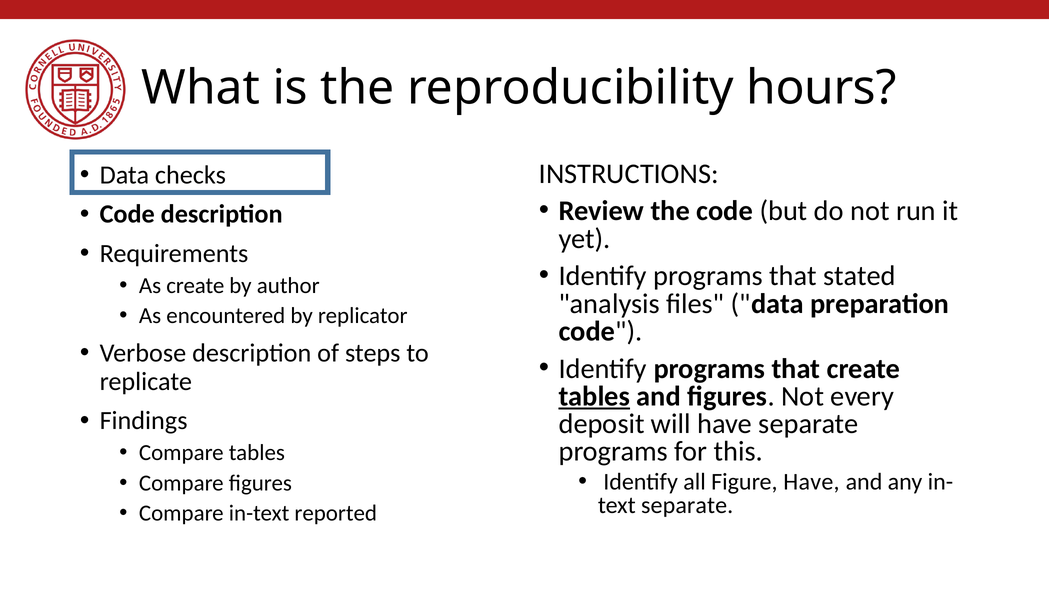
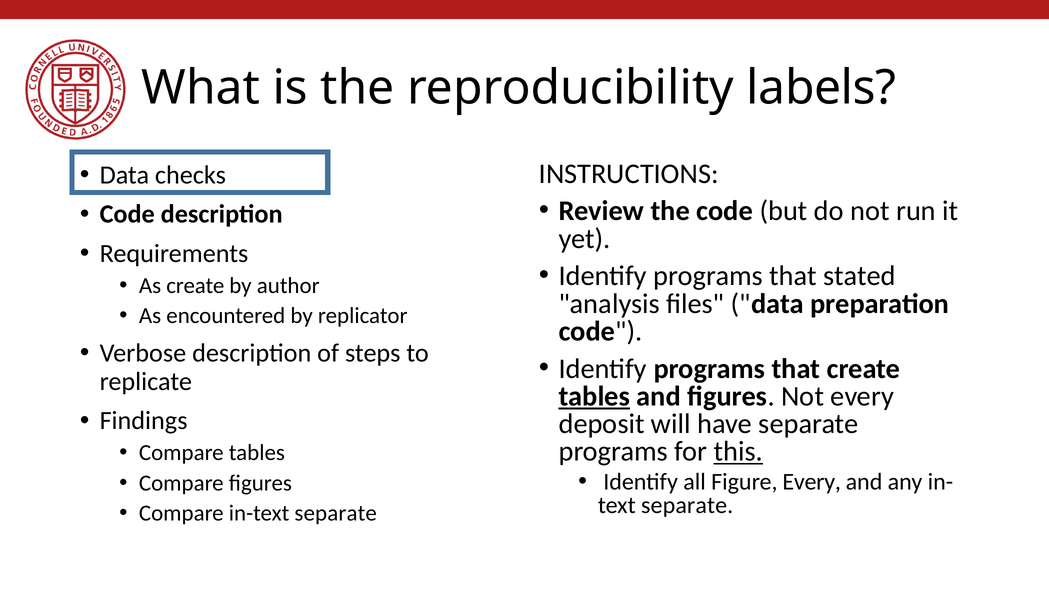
hours: hours -> labels (821, 88)
this underline: none -> present (738, 452)
Figure Have: Have -> Every (812, 482)
in-text reported: reported -> separate (336, 513)
